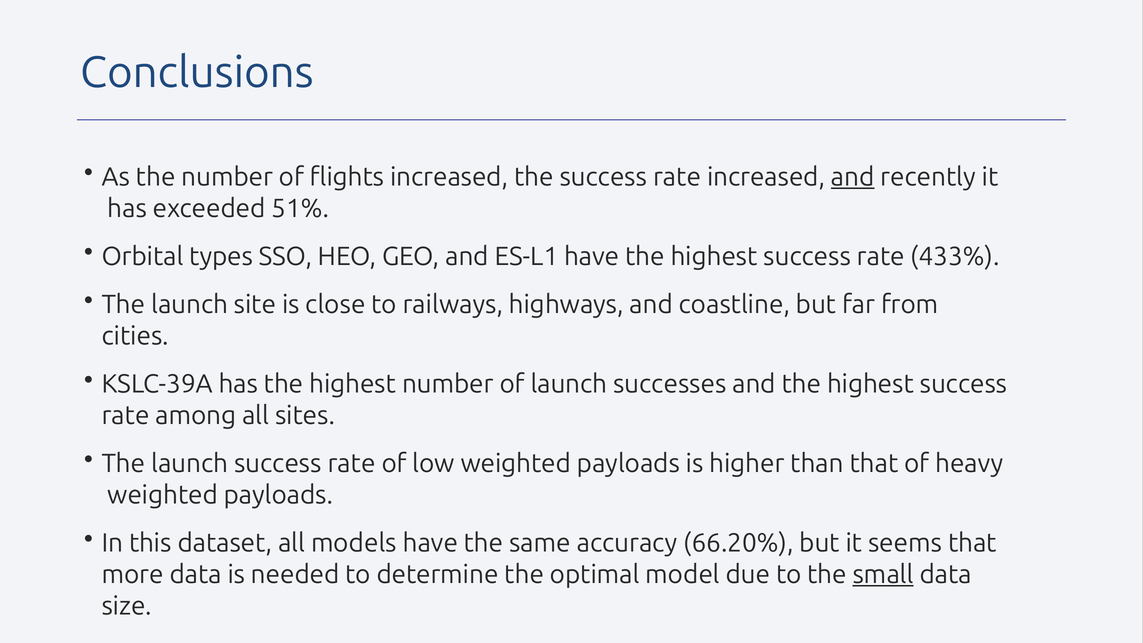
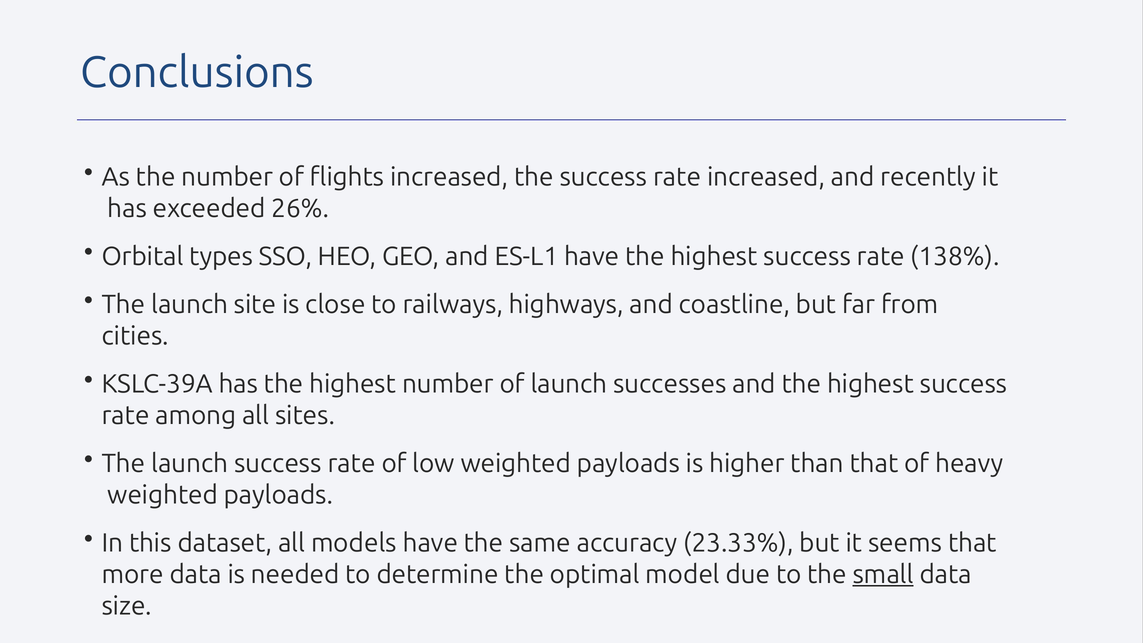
and underline: present -> none (853, 177)
51%: 51% -> 26% (300, 208)
433%: 433% -> 138% (955, 257)
66.20%: 66.20% -> 23.33% (738, 543)
